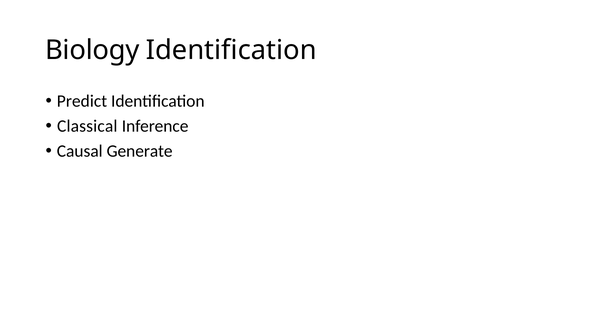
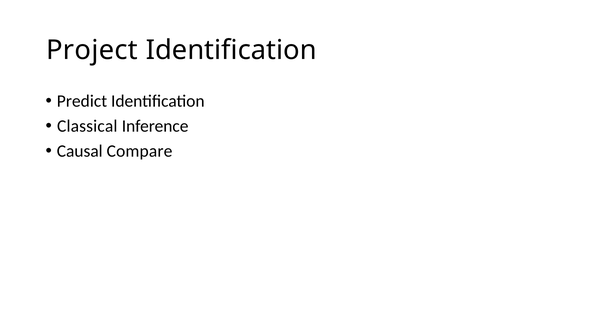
Biology: Biology -> Project (92, 50)
Generate: Generate -> Compare (139, 151)
